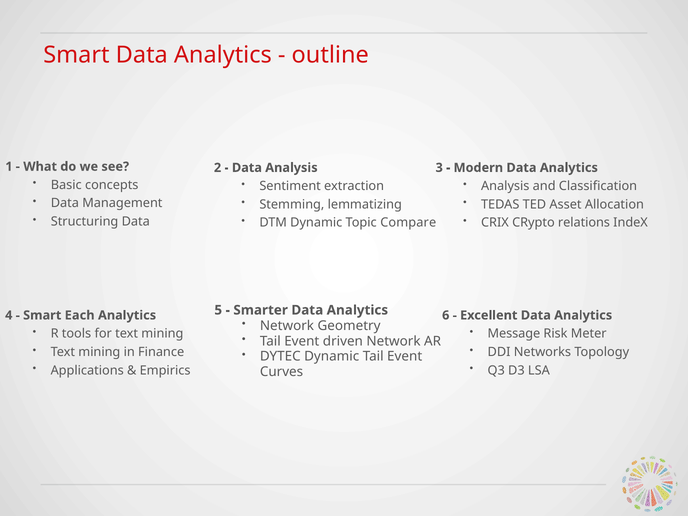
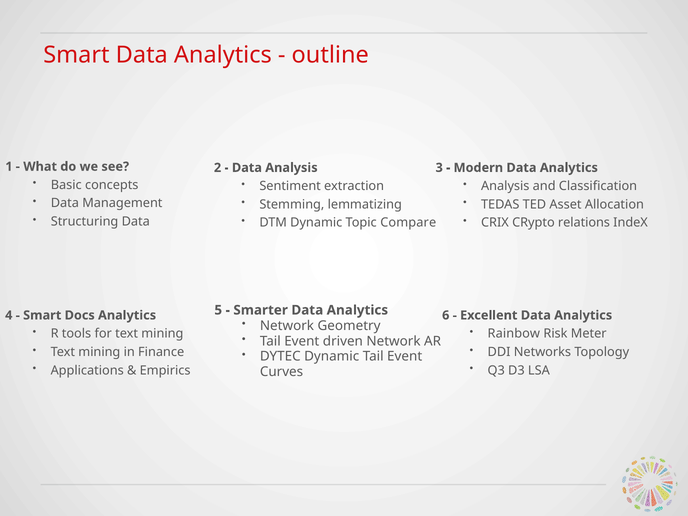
Each: Each -> Docs (80, 315)
Message: Message -> Rainbow (514, 334)
